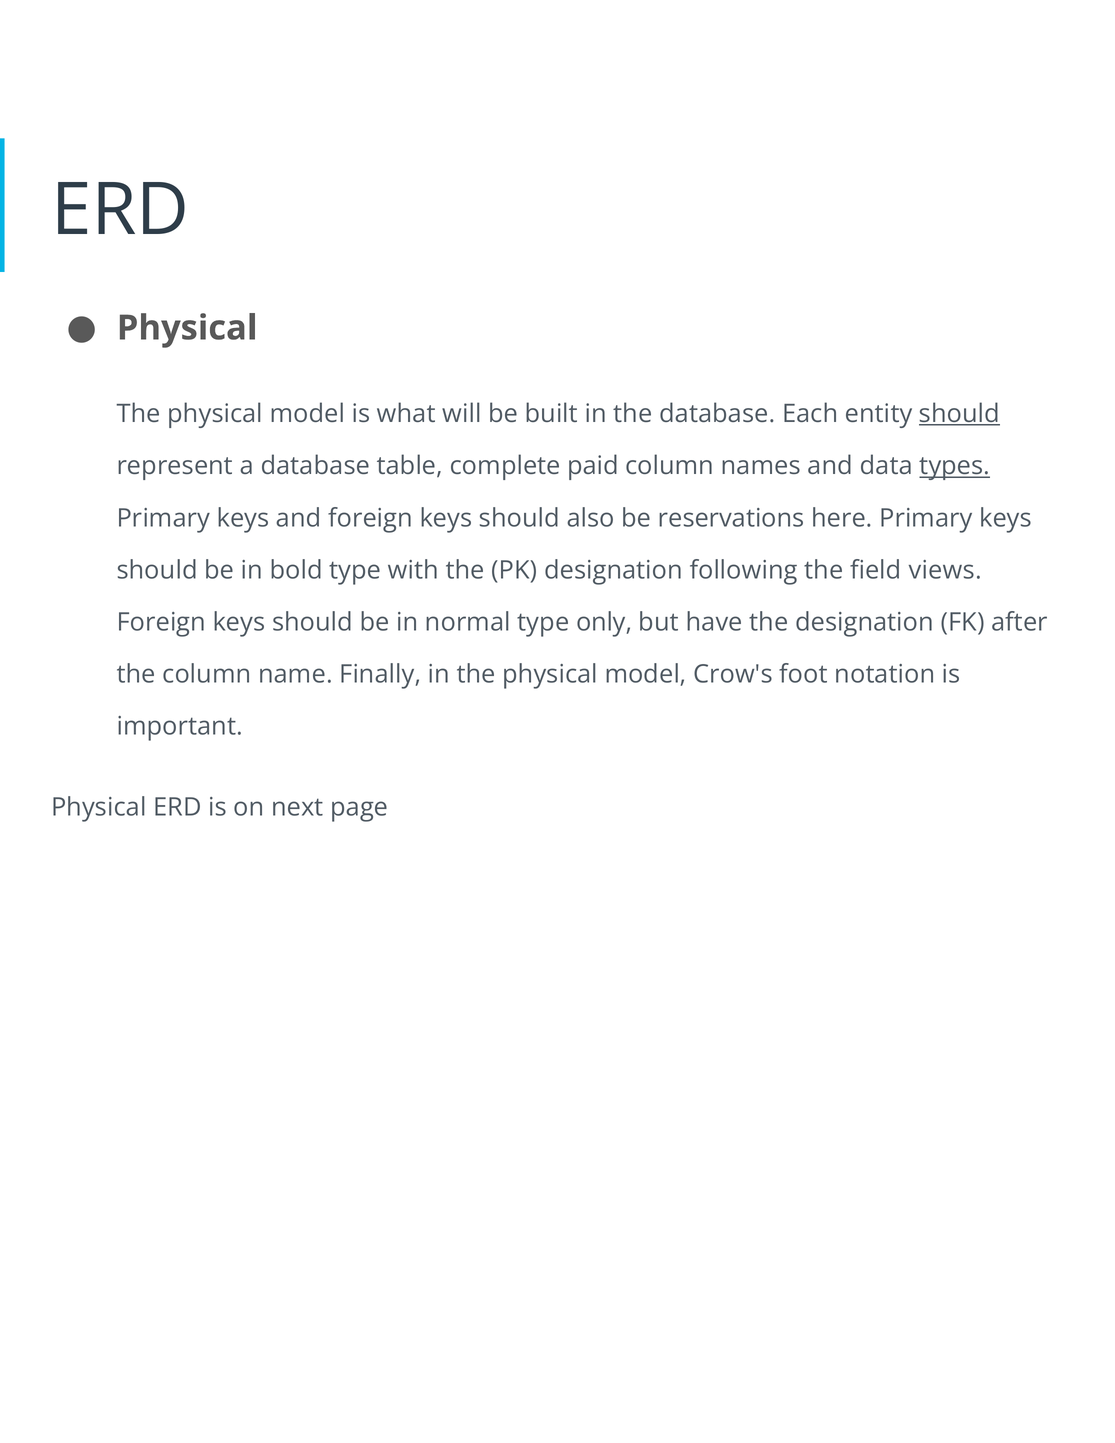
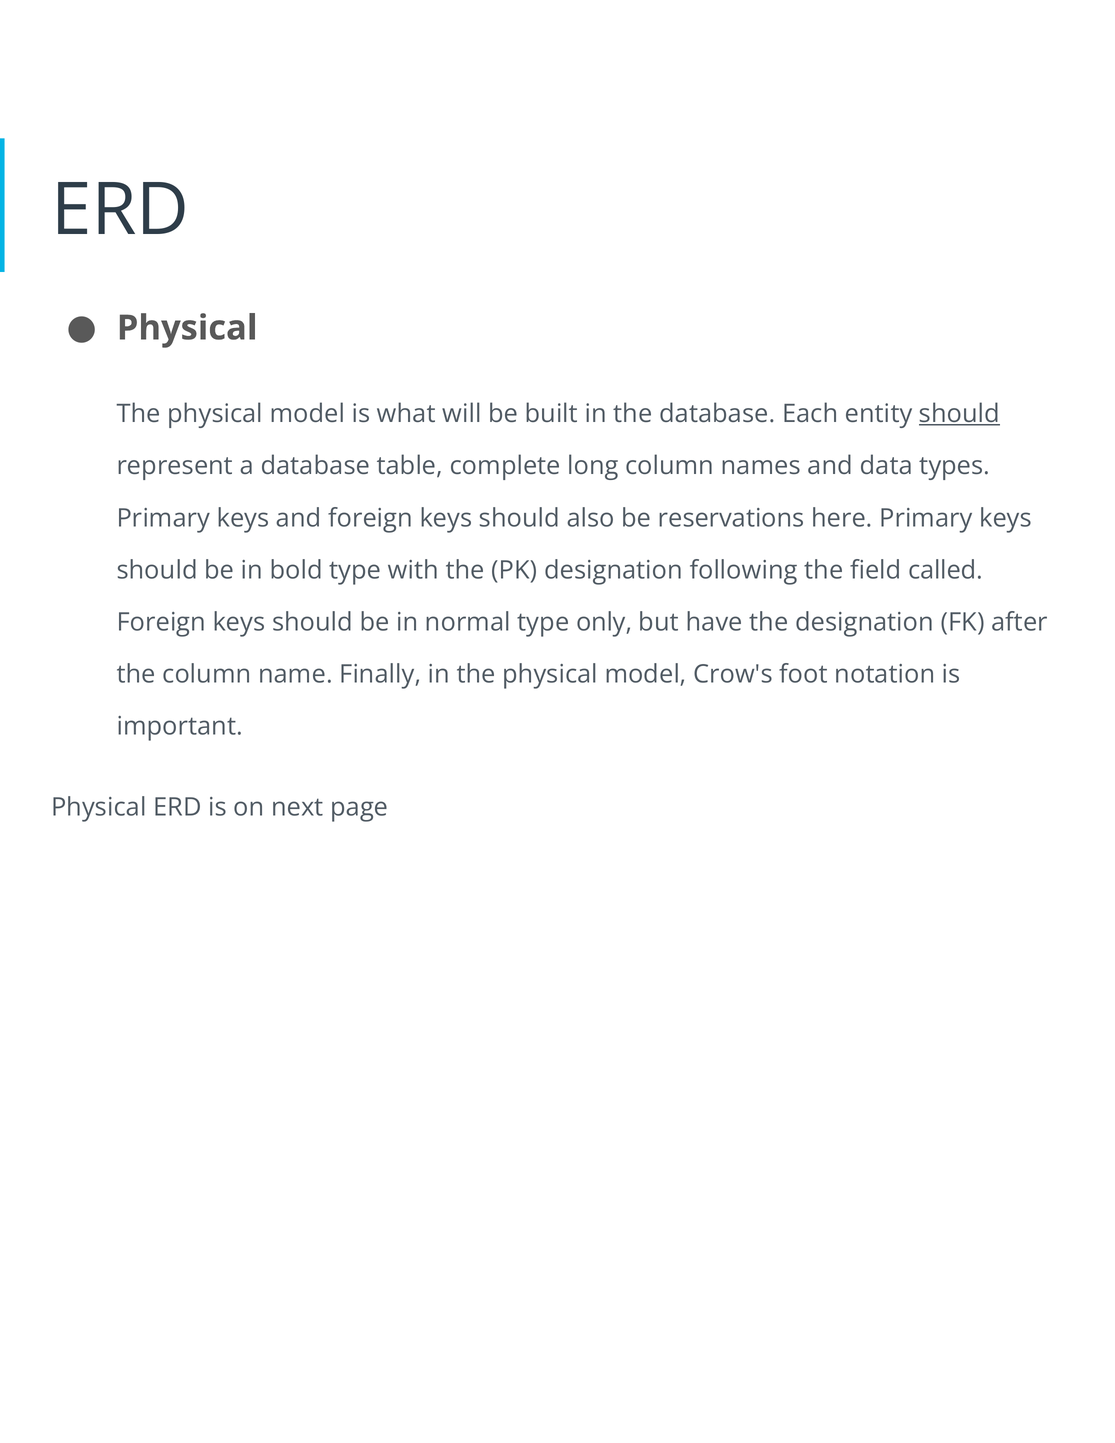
paid: paid -> long (593, 466)
types underline: present -> none (955, 466)
views: views -> called (946, 570)
